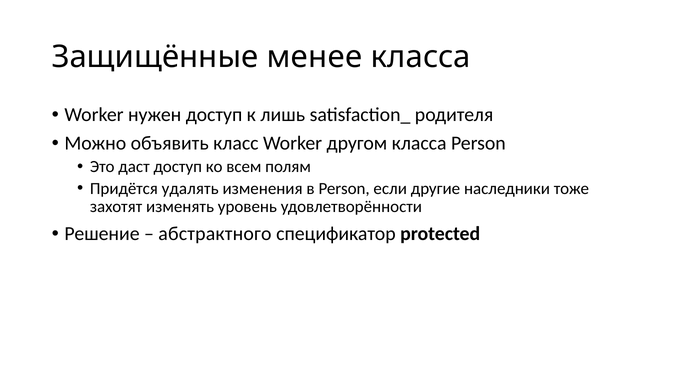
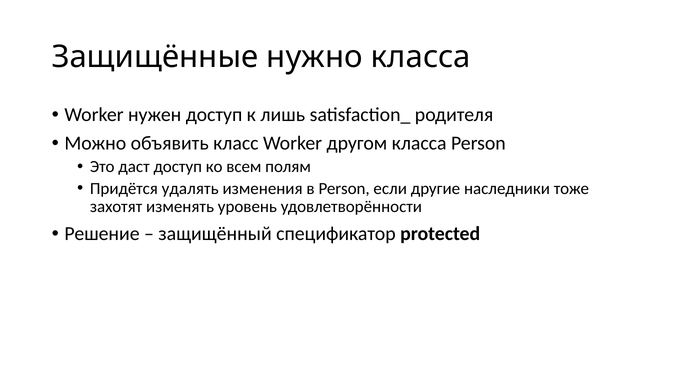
менее: менее -> нужно (315, 57)
абстрактного: абстрактного -> защищённый (215, 234)
